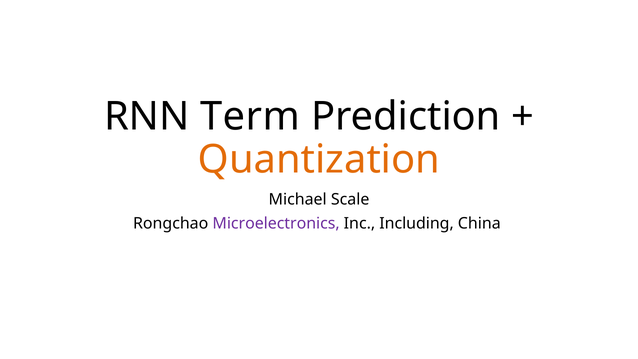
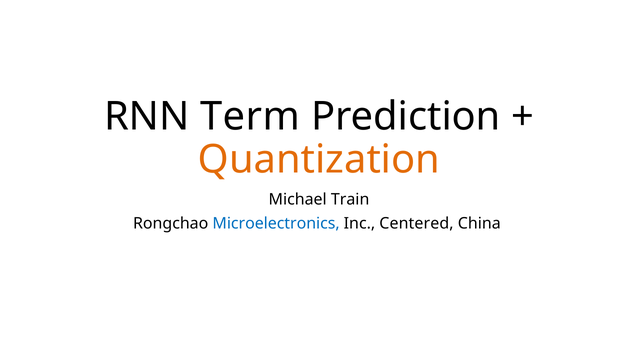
Scale: Scale -> Train (350, 199)
Microelectronics colour: purple -> blue (276, 223)
Including: Including -> Centered (416, 223)
